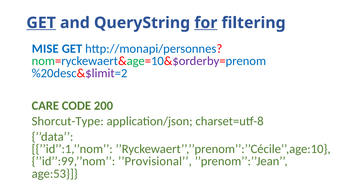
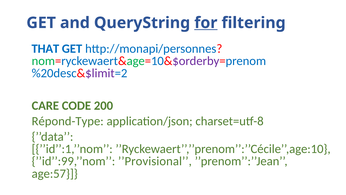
GET underline: present -> none (41, 23)
MISE: MISE -> THAT (45, 49)
Shorcut-Type: Shorcut-Type -> Répond-Type (68, 121)
age:53: age:53 -> age:57 (55, 173)
